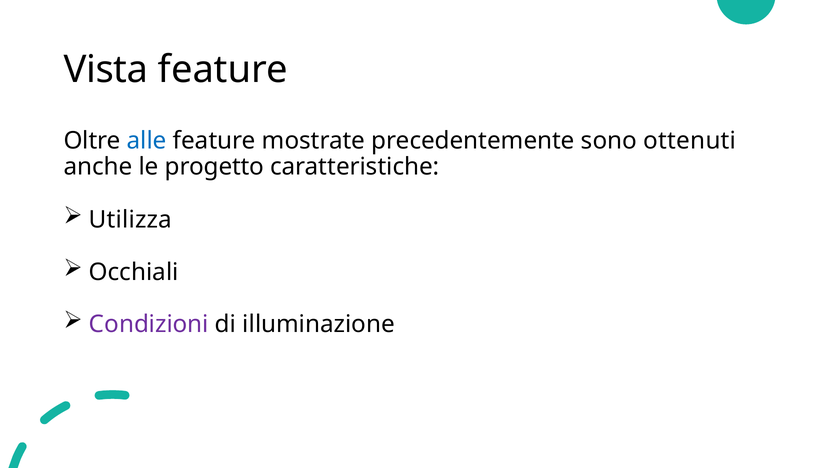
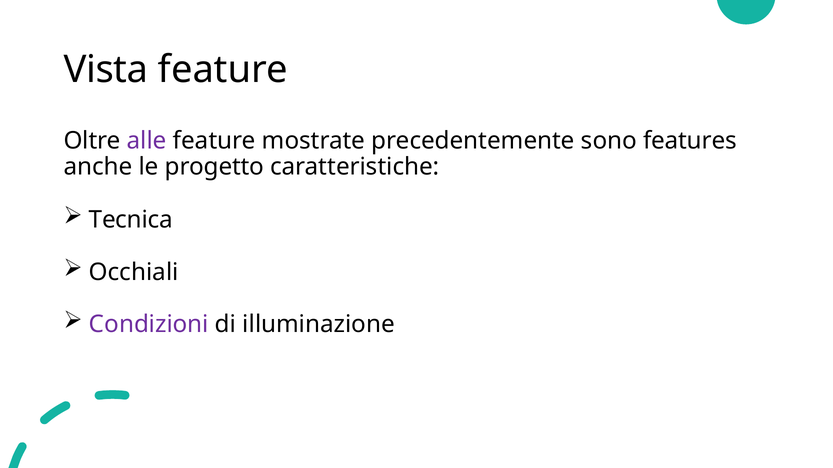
alle colour: blue -> purple (147, 141)
ottenuti: ottenuti -> features (690, 141)
Utilizza: Utilizza -> Tecnica (131, 220)
